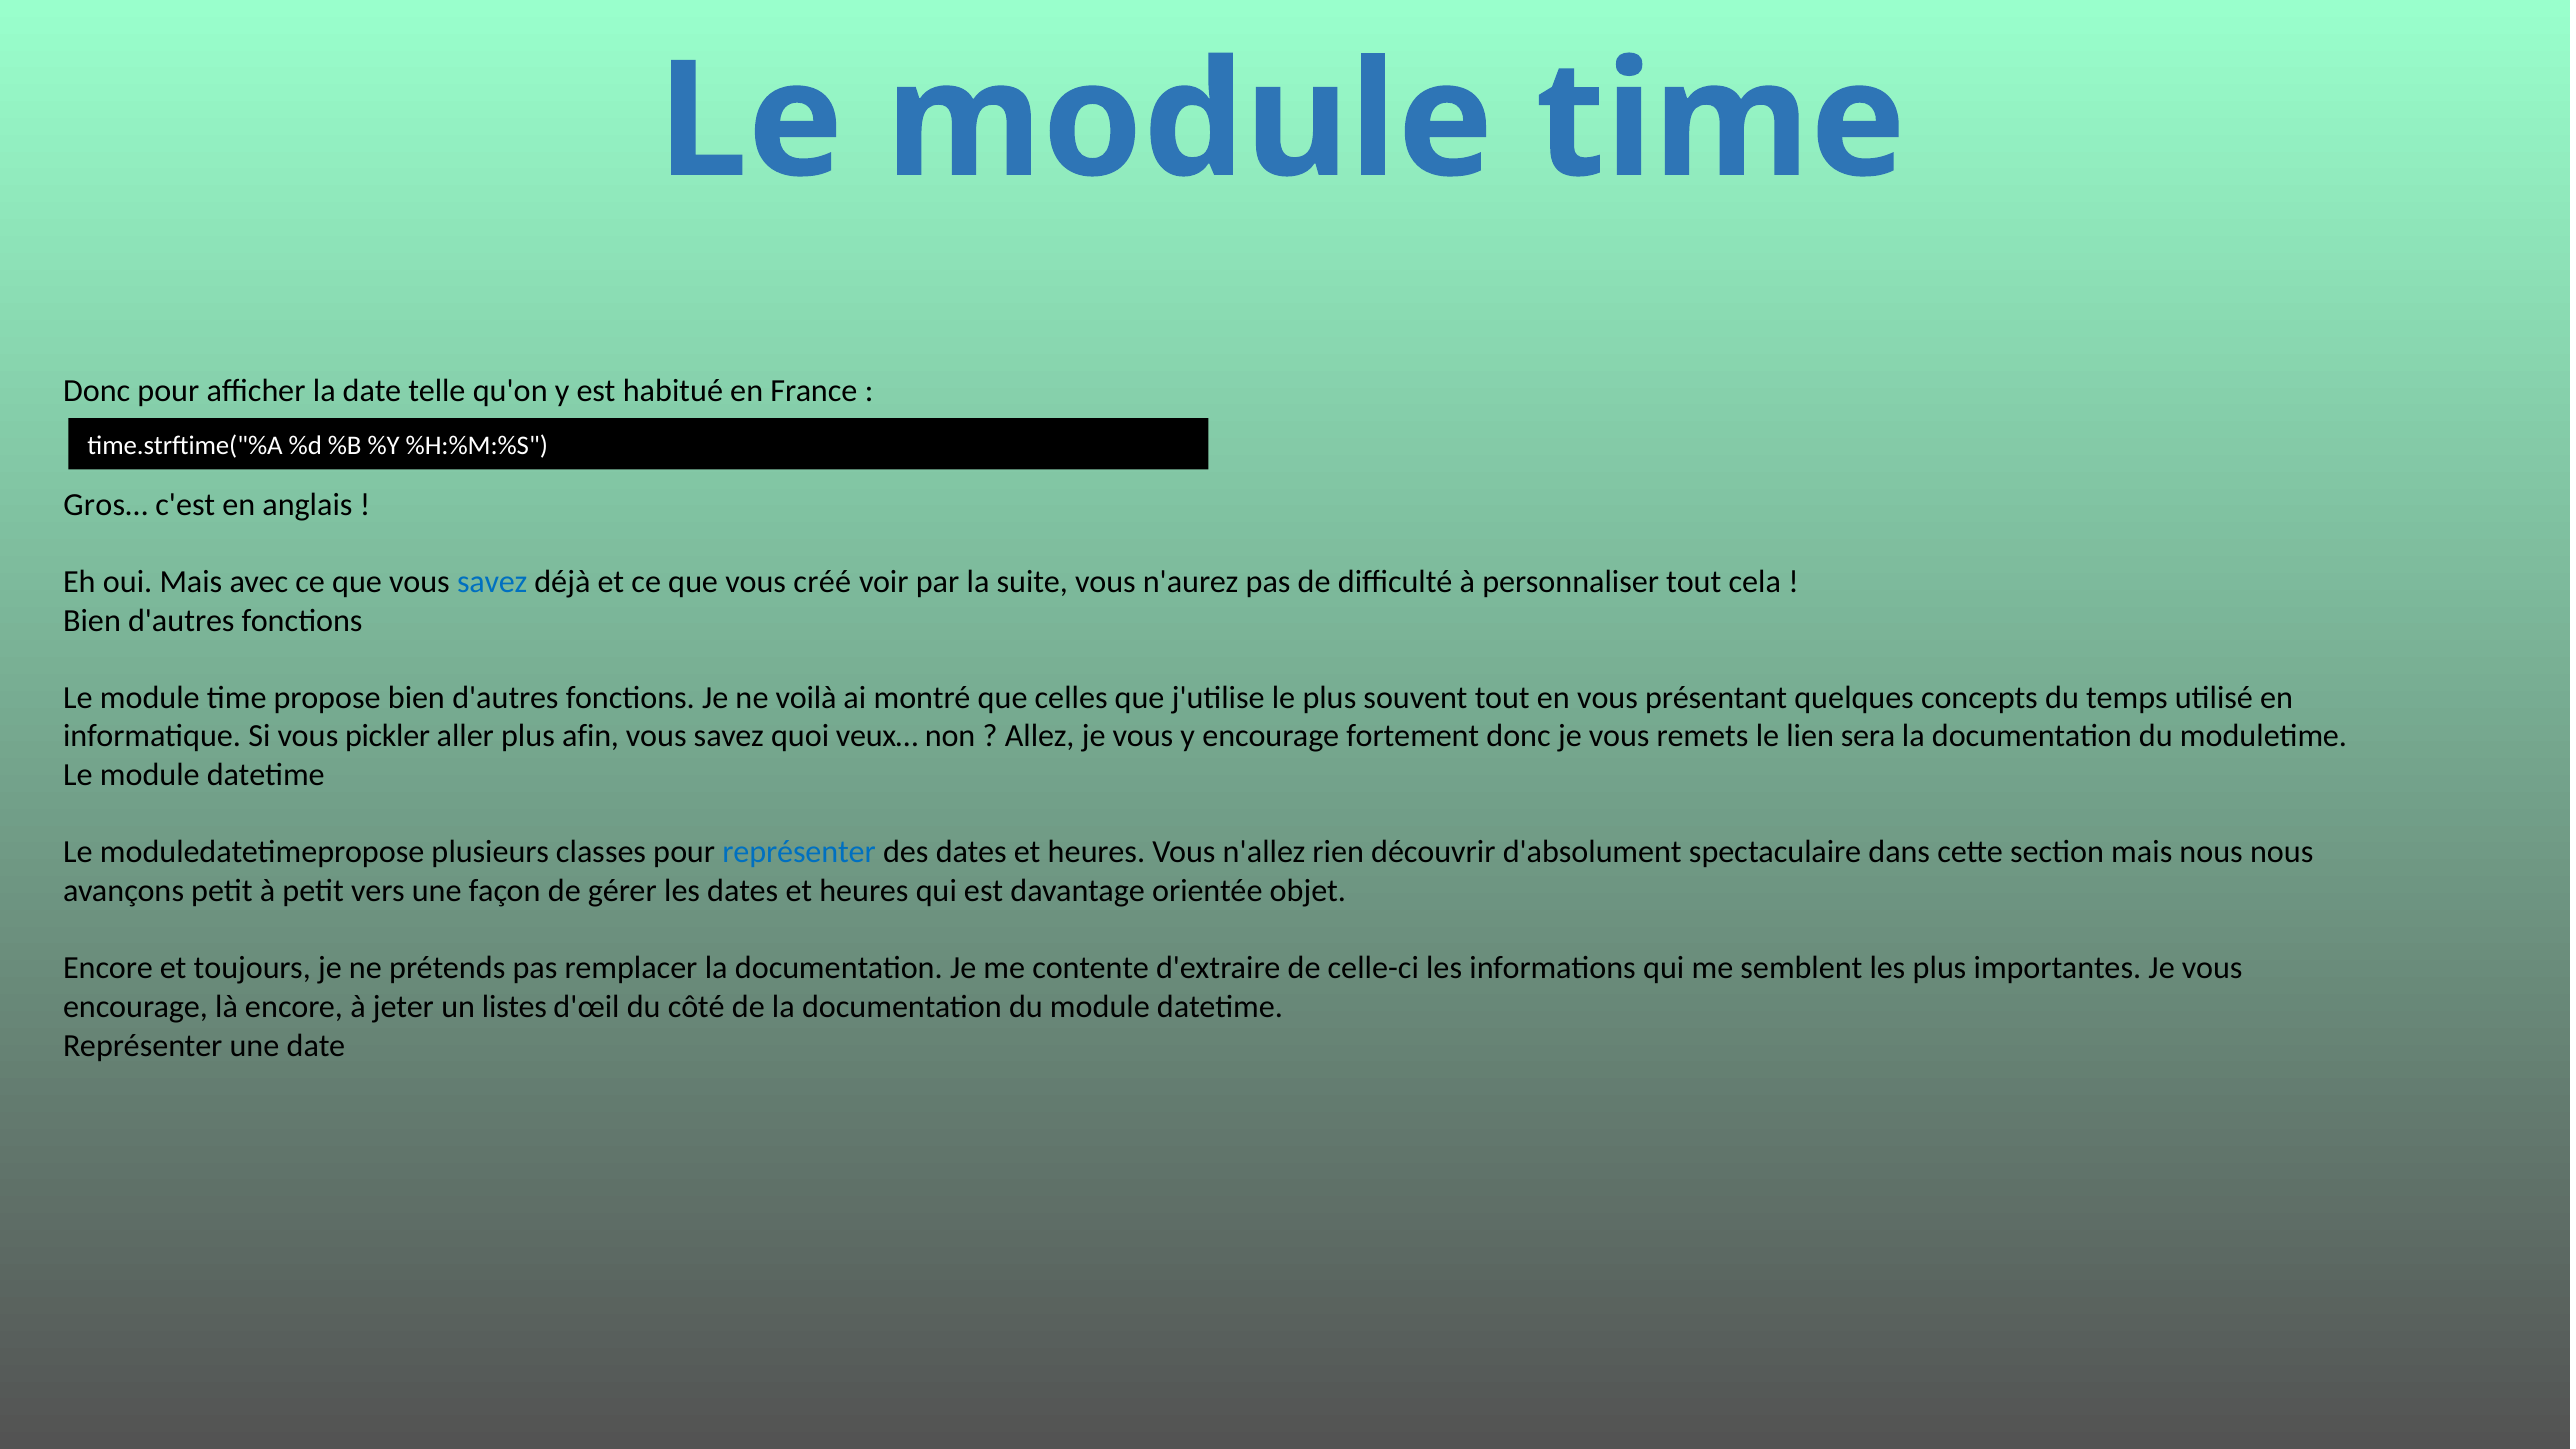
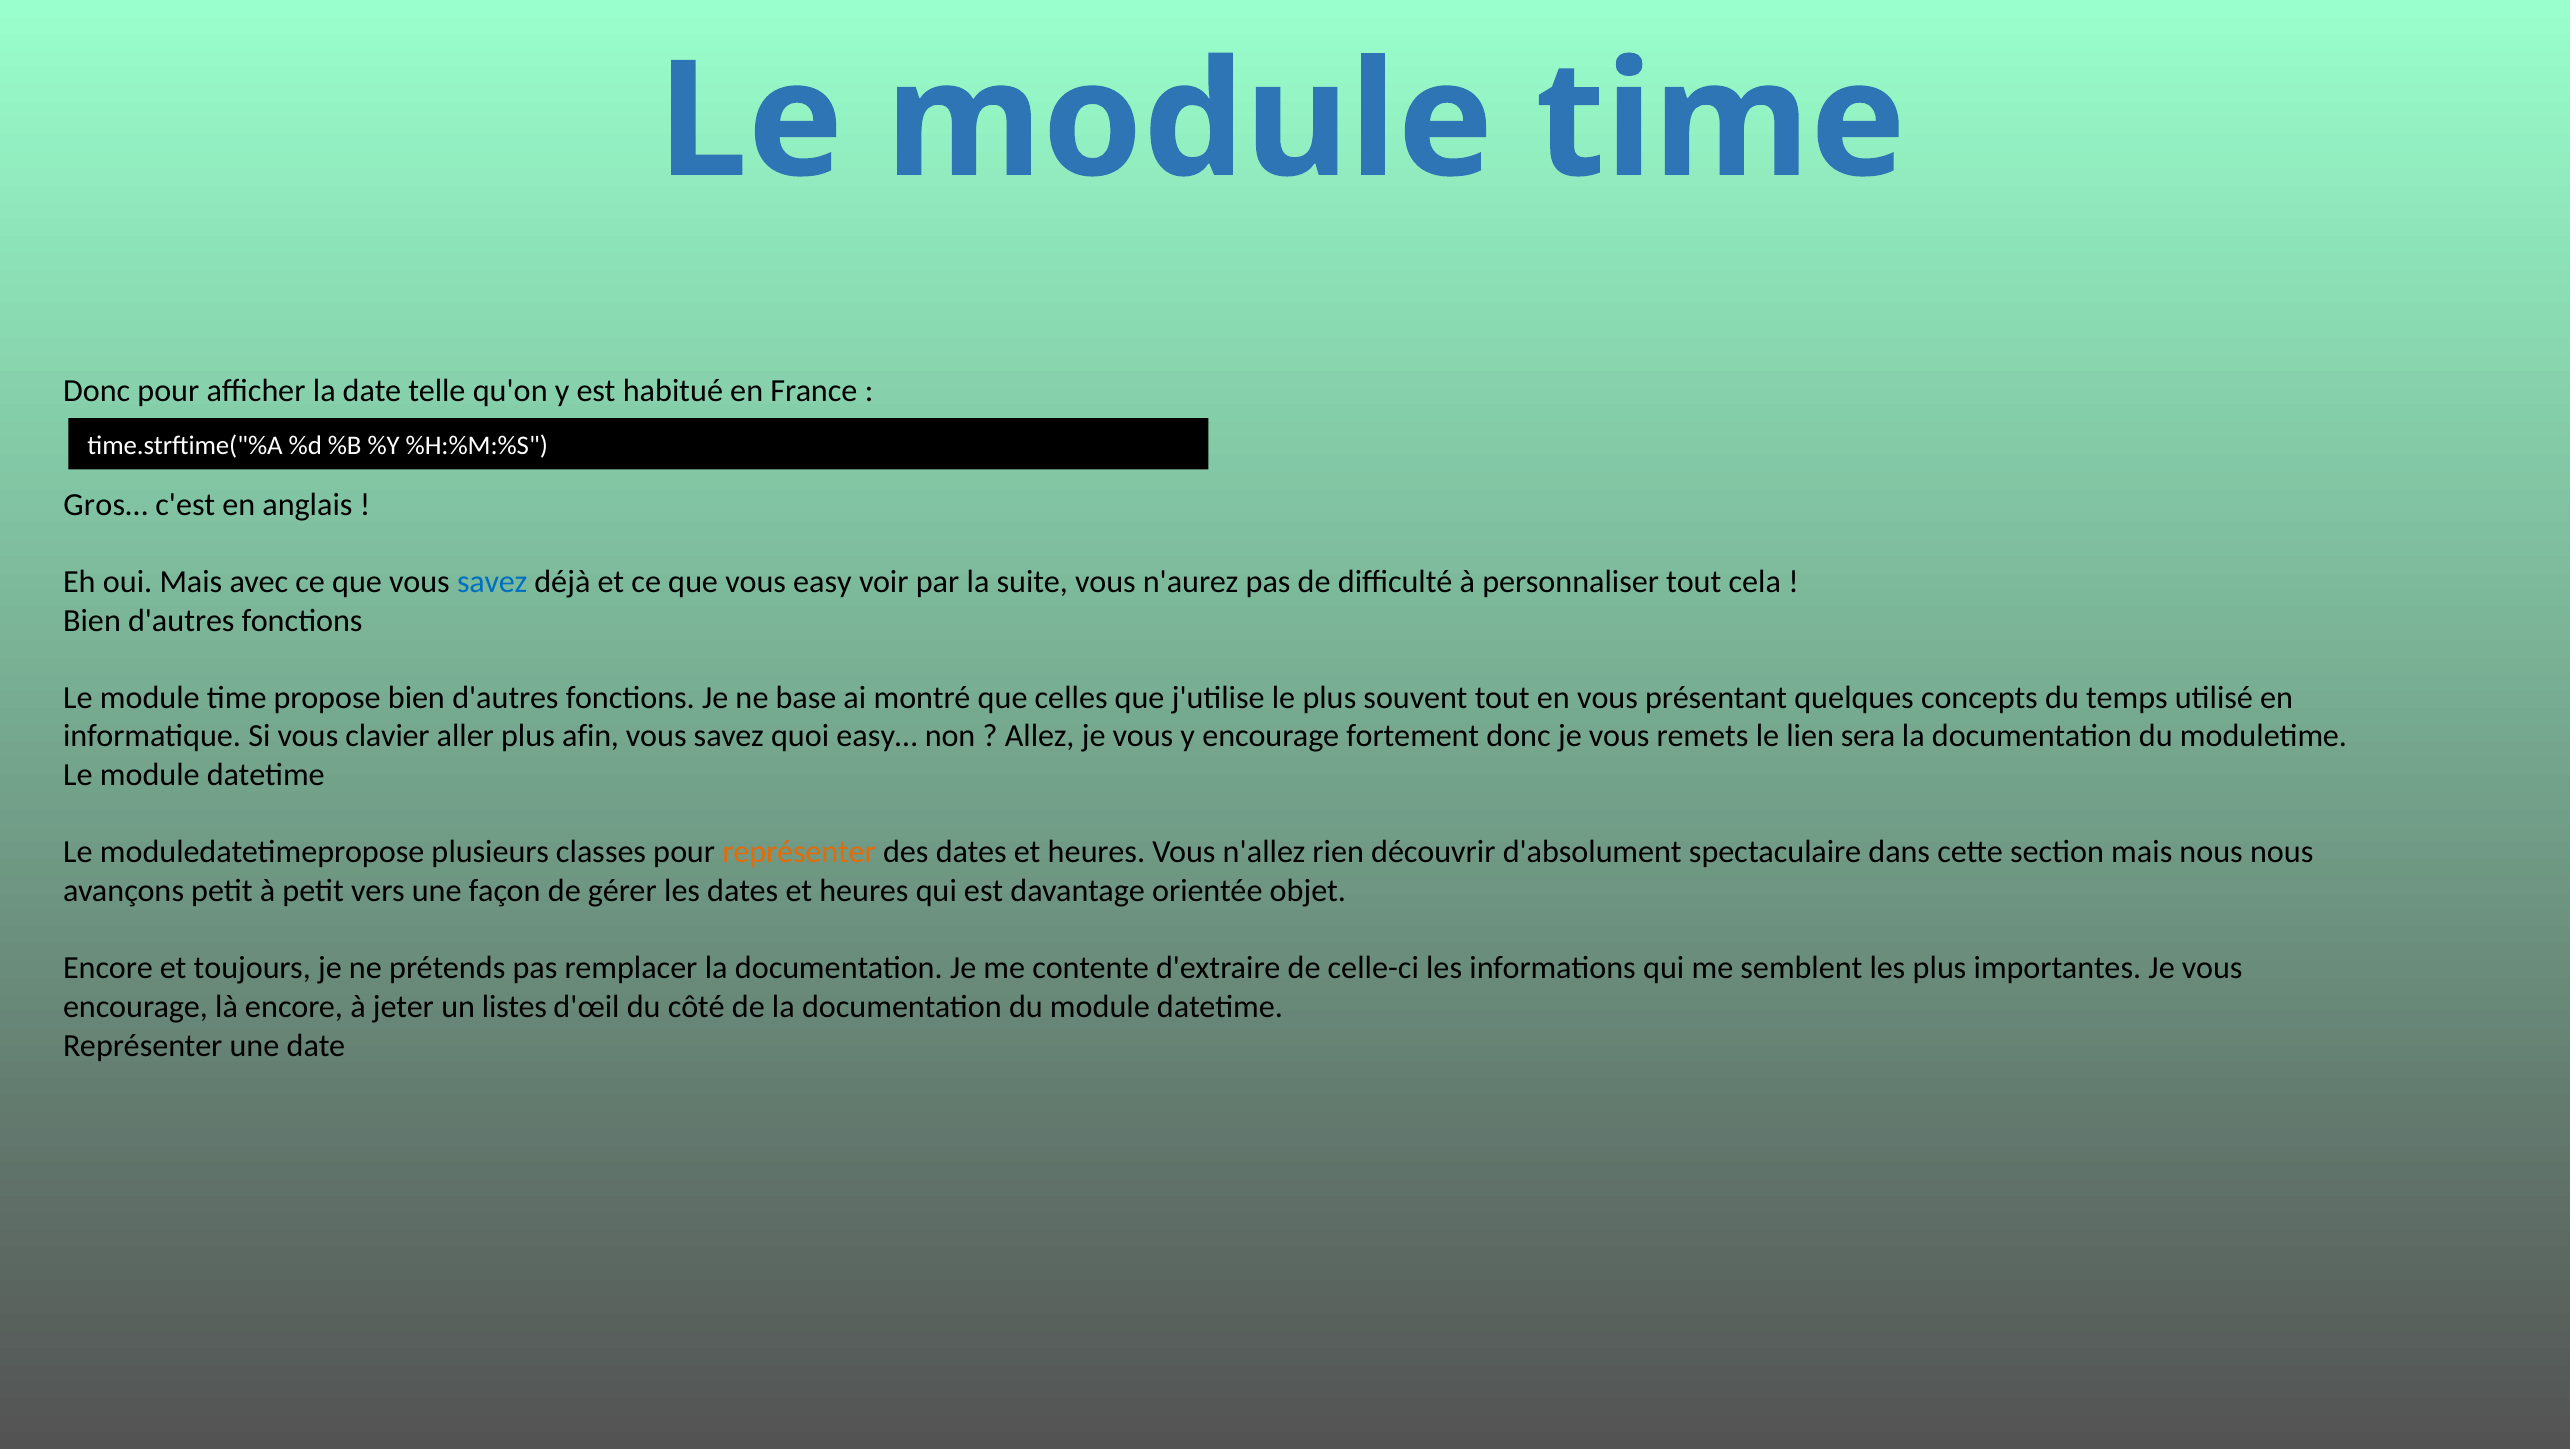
créé: créé -> easy (822, 582)
voilà: voilà -> base (806, 698)
pickler: pickler -> clavier (388, 736)
veux…: veux… -> easy… (877, 736)
représenter colour: blue -> orange (799, 852)
